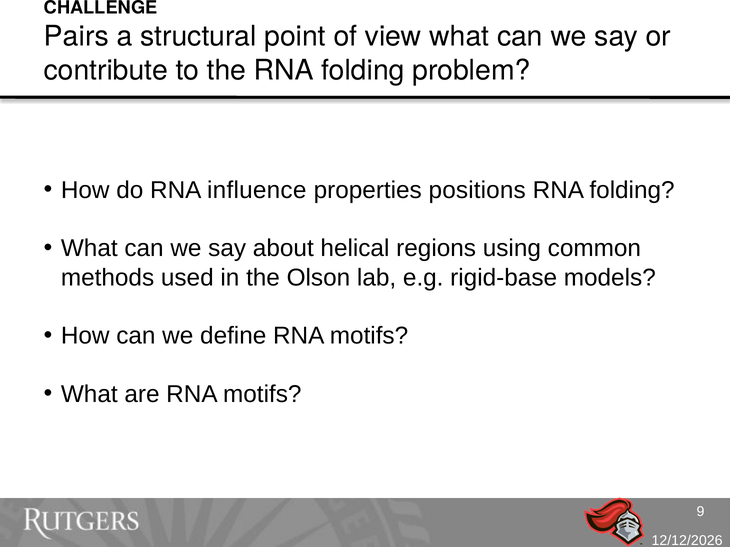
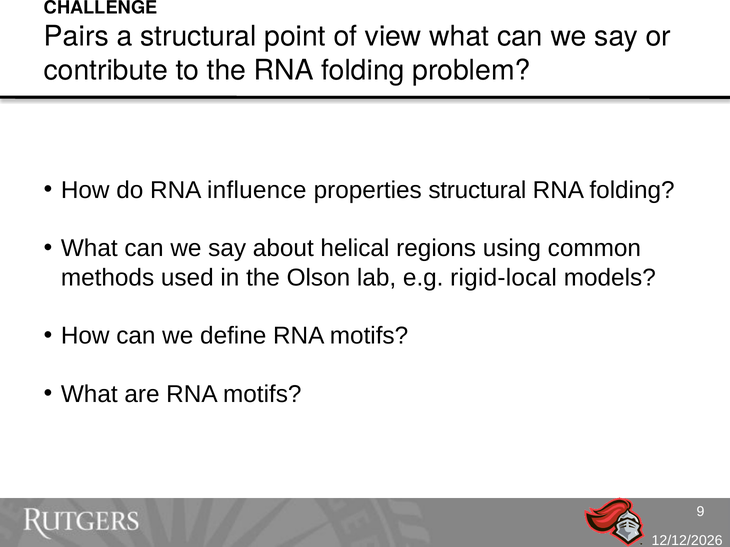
properties positions: positions -> structural (477, 190)
rigid-base: rigid-base -> rigid-local (504, 278)
